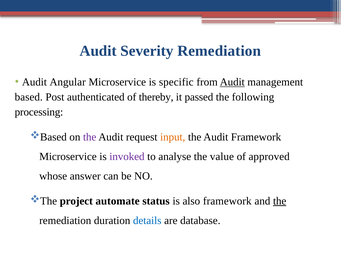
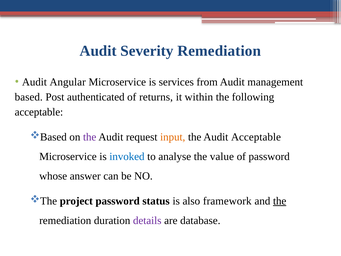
specific: specific -> services (176, 82)
Audit underline: present -> none (232, 82)
thereby: thereby -> returns (156, 97)
passed: passed -> within (199, 97)
processing: processing -> acceptable (39, 112)
Audit Framework: Framework -> Acceptable (256, 137)
invoked colour: purple -> blue (127, 156)
of approved: approved -> password (269, 156)
project automate: automate -> password (118, 201)
details colour: blue -> purple (147, 220)
